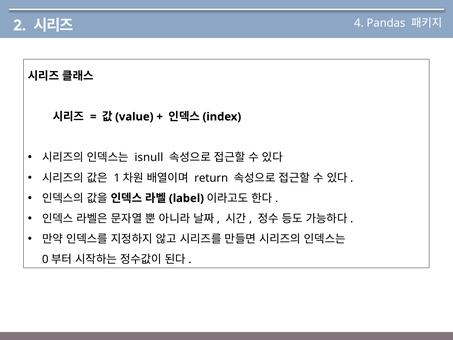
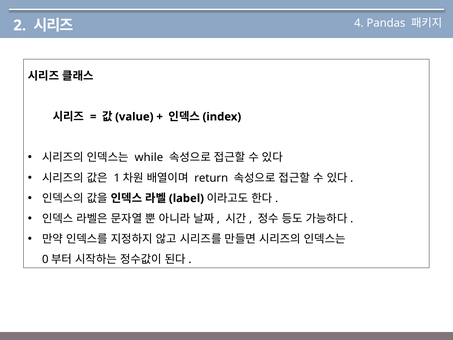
isnull: isnull -> while (149, 157)
